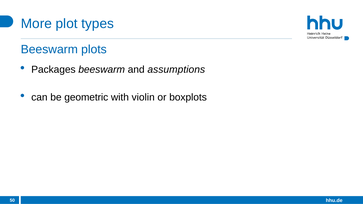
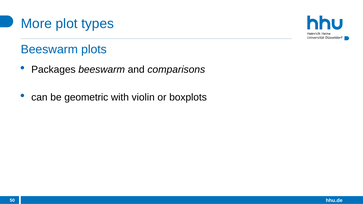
assumptions: assumptions -> comparisons (176, 70)
